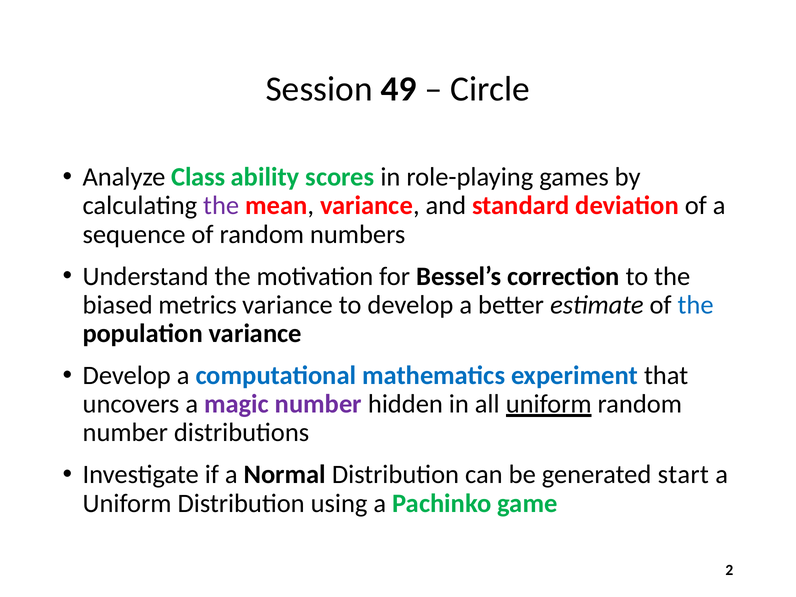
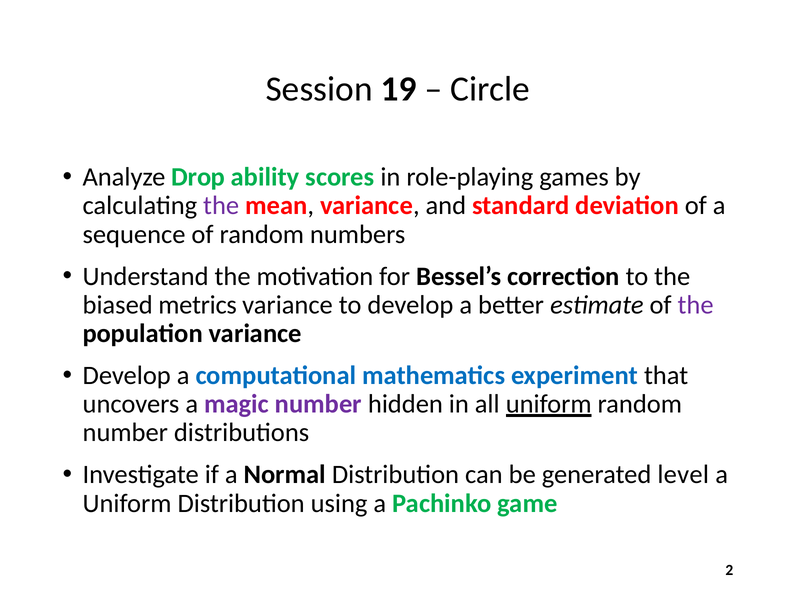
49: 49 -> 19 (399, 89)
Class: Class -> Drop (198, 177)
the colour: blue -> purple (696, 305)
start: start -> level (683, 475)
